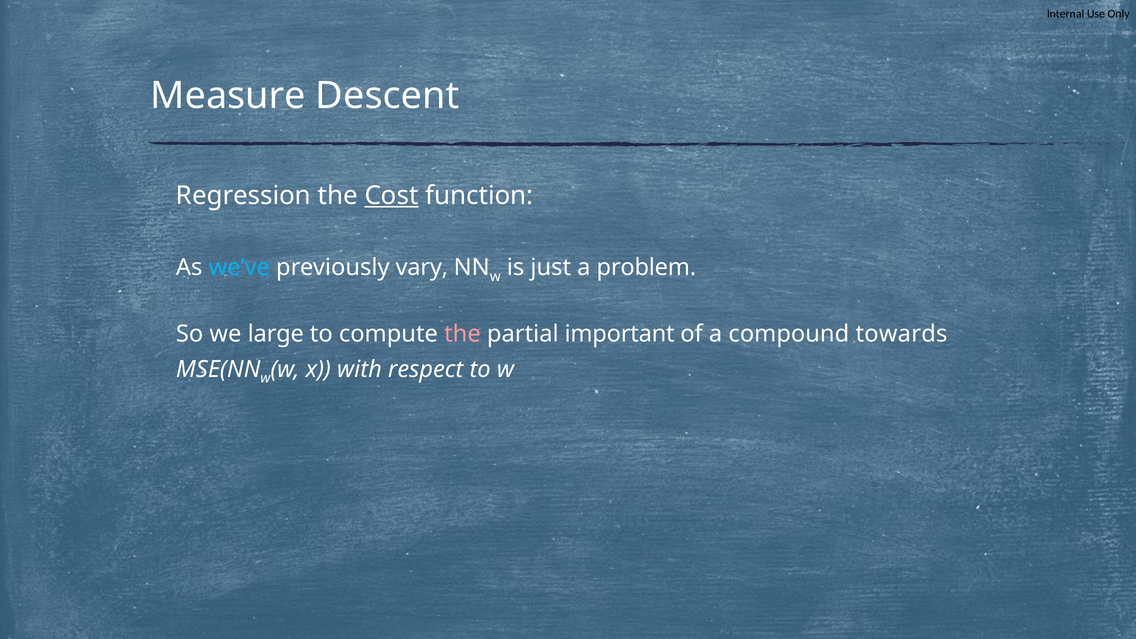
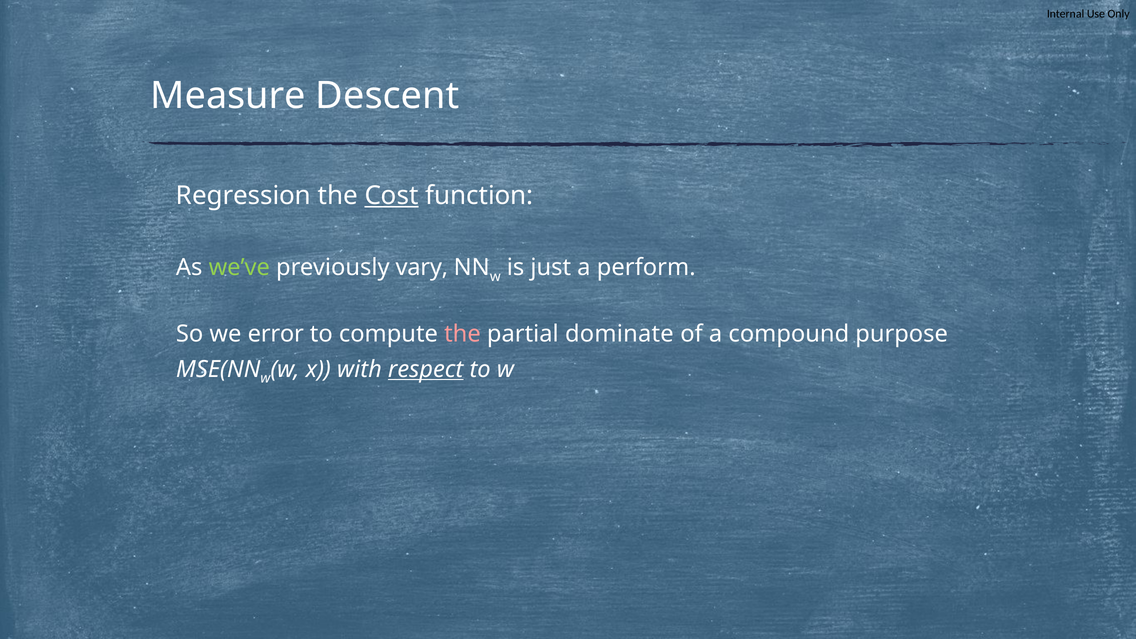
we’ve colour: light blue -> light green (239, 268)
problem: problem -> perform (646, 268)
large: large -> error (276, 334)
important: important -> dominate (619, 334)
towards: towards -> purpose (902, 334)
respect underline: none -> present (426, 369)
